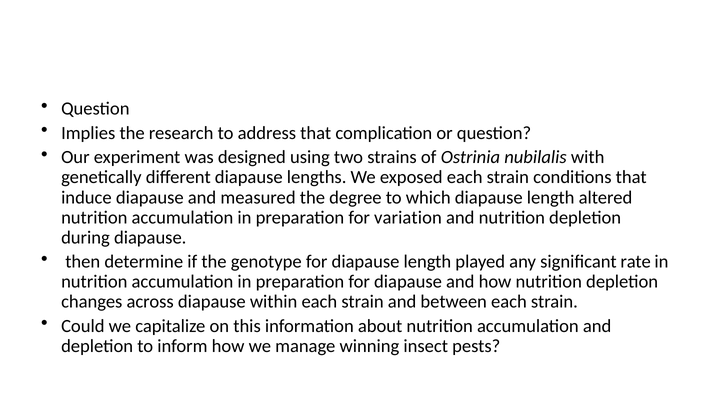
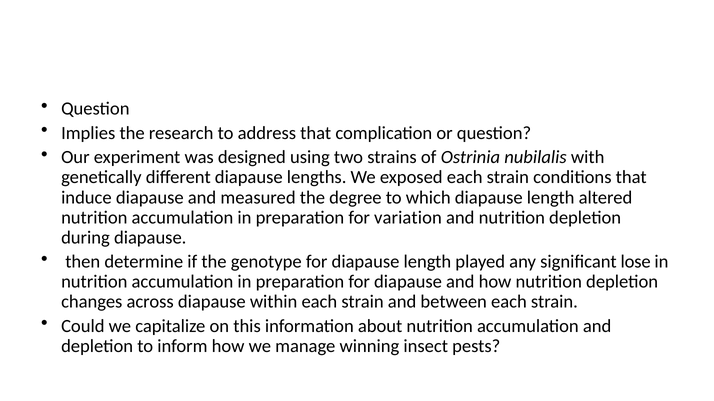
rate: rate -> lose (636, 262)
